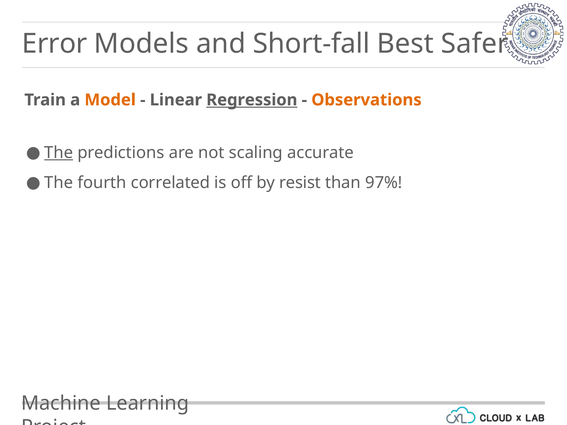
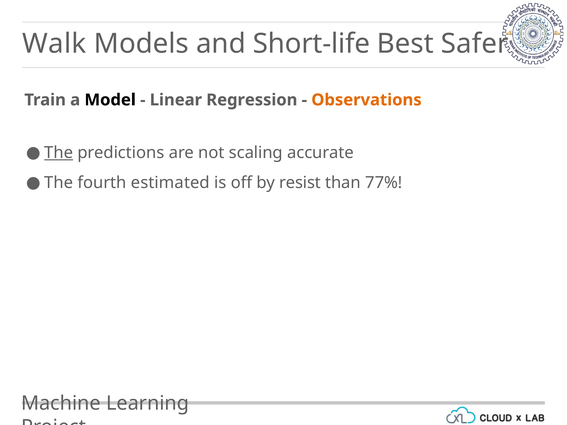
Error: Error -> Walk (54, 44)
Short-fall: Short-fall -> Short-life (311, 44)
Model colour: orange -> black (110, 100)
Regression underline: present -> none (252, 100)
correlated: correlated -> estimated (170, 183)
97%: 97% -> 77% (384, 183)
